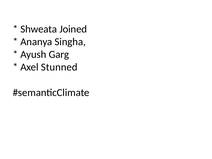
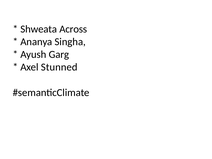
Joined: Joined -> Across (73, 29)
